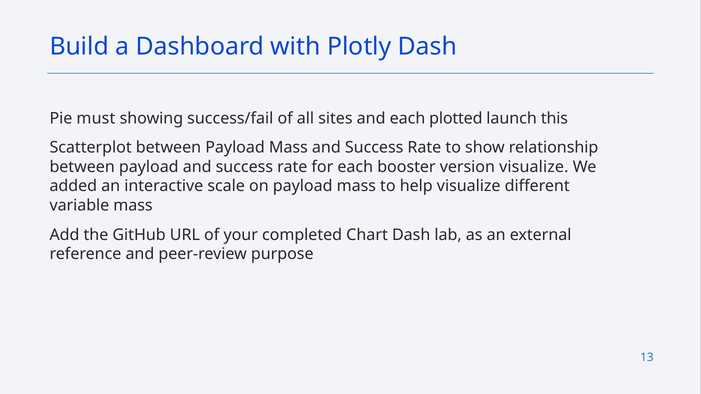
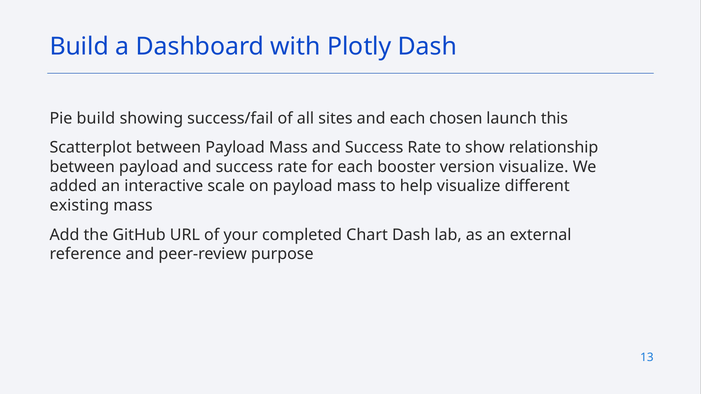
Pie must: must -> build (96, 118)
plotted: plotted -> chosen (456, 118)
variable: variable -> existing (79, 206)
